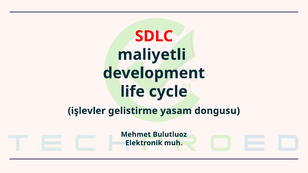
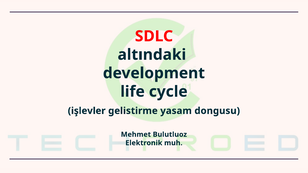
maliyetli: maliyetli -> altındaki (152, 55)
